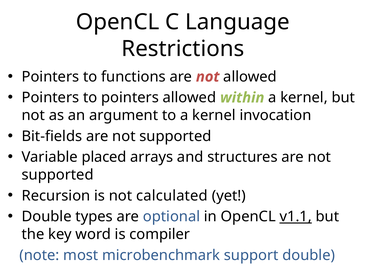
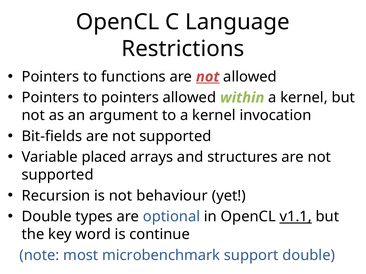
not underline: none -> present (208, 77)
calculated: calculated -> behaviour (172, 196)
compiler: compiler -> continue (160, 235)
